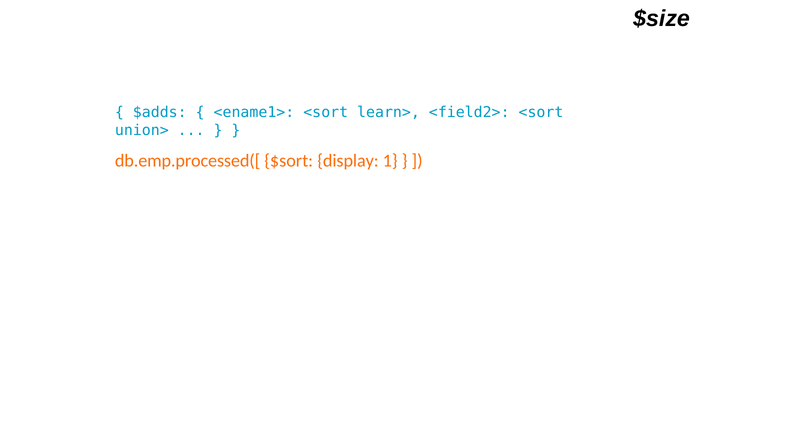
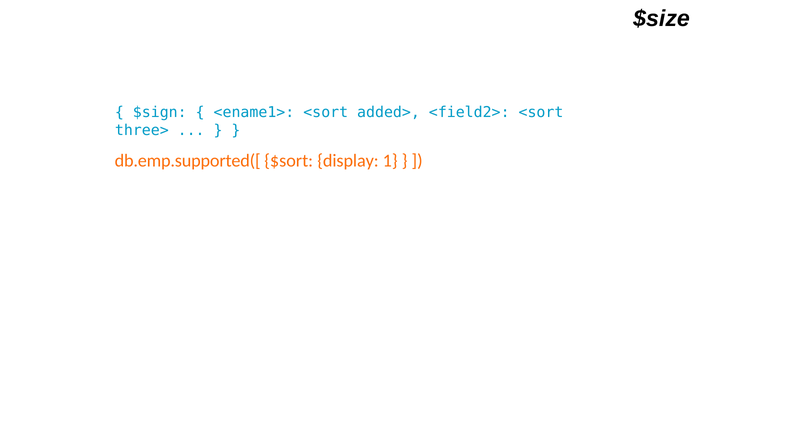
$adds: $adds -> $sign (160, 112)
learn>: learn> -> added> (389, 112)
union>: union> -> three> (142, 130)
db.emp.processed([: db.emp.processed([ -> db.emp.supported([ (188, 161)
